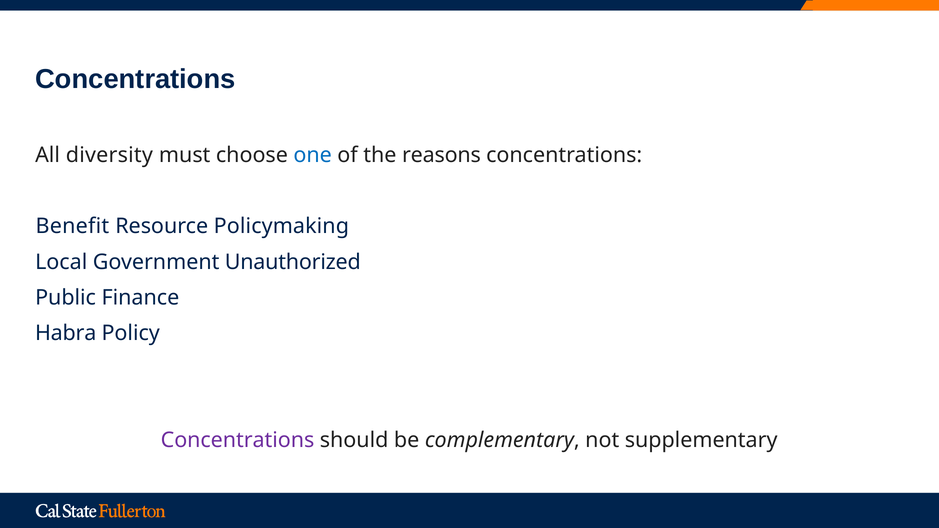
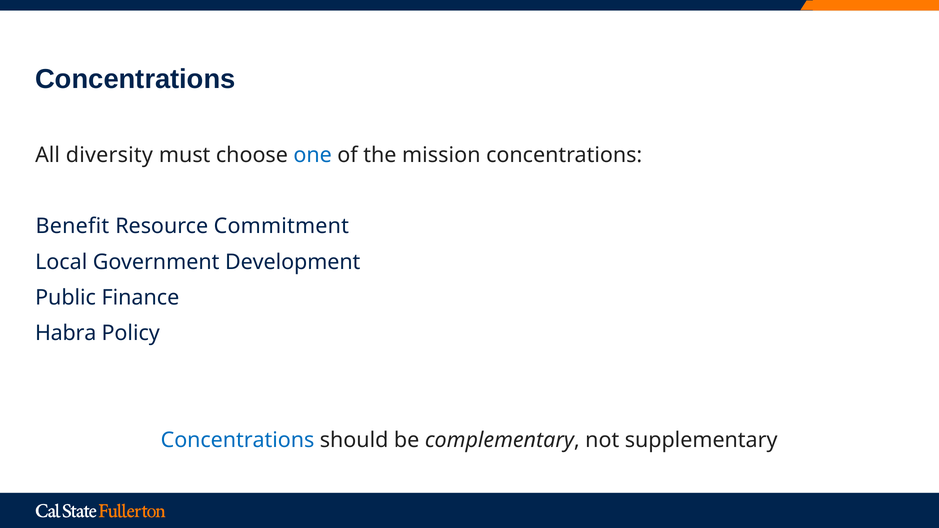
reasons: reasons -> mission (441, 155)
Policymaking: Policymaking -> Commitment (281, 226)
Unauthorized: Unauthorized -> Development (293, 262)
Concentrations colour: purple -> blue (238, 440)
